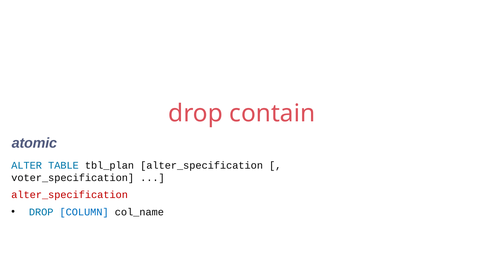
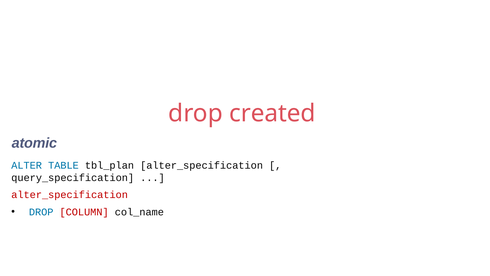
contain: contain -> created (272, 113)
voter_specification: voter_specification -> query_specification (73, 177)
COLUMN colour: blue -> red (84, 212)
